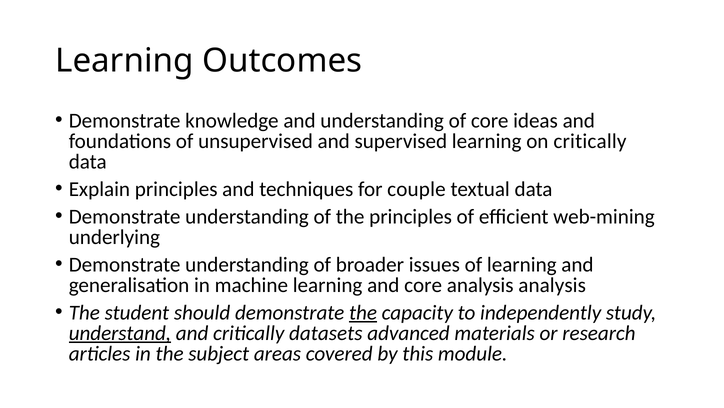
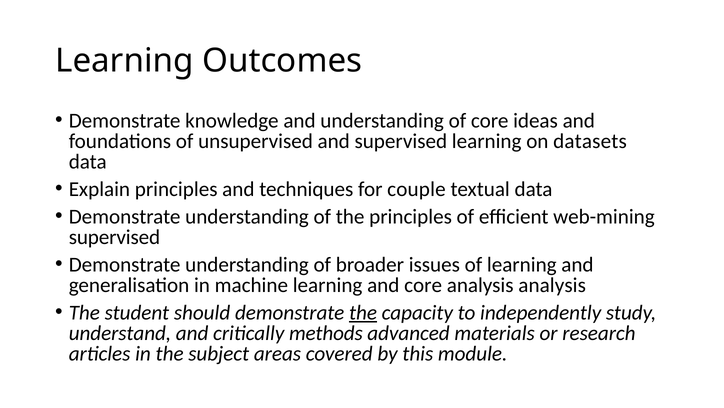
on critically: critically -> datasets (590, 141)
underlying: underlying -> supervised (114, 237)
understand underline: present -> none (120, 333)
datasets: datasets -> methods (326, 333)
